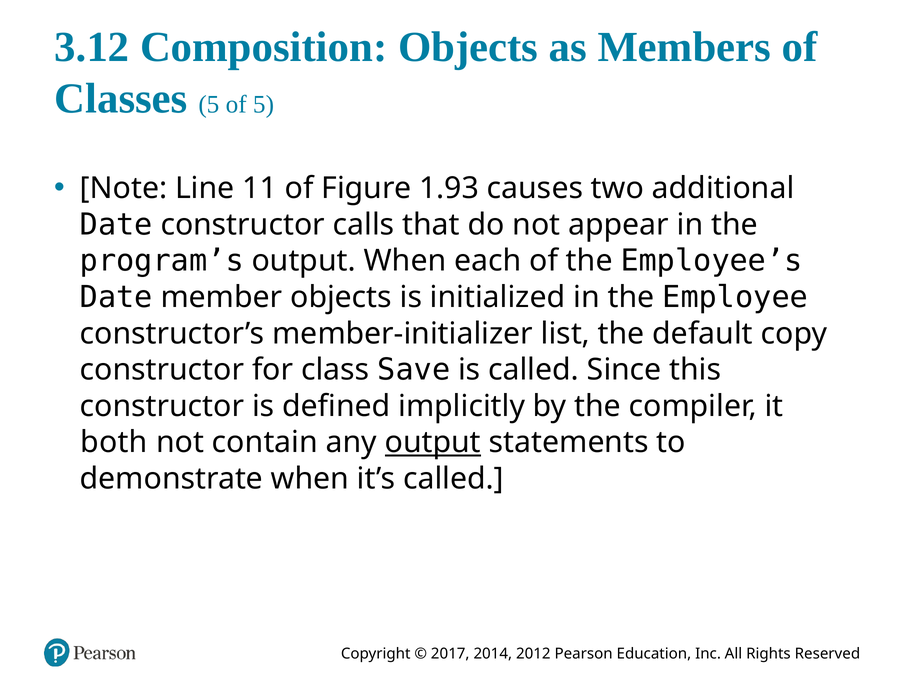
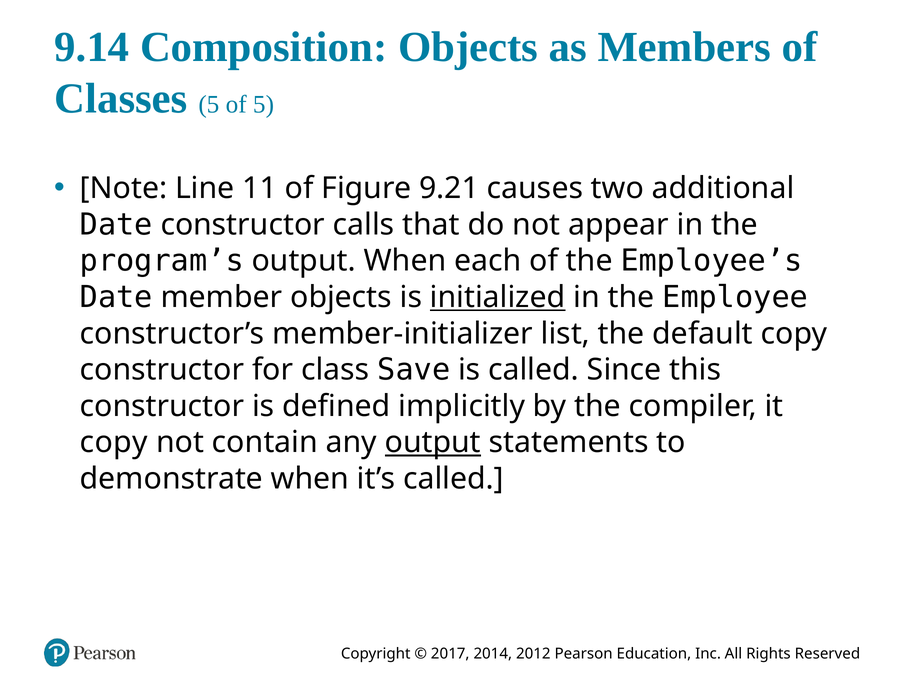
3.12: 3.12 -> 9.14 (92, 47)
1.93: 1.93 -> 9.21 (449, 188)
initialized underline: none -> present (498, 297)
both: both -> copy (114, 443)
